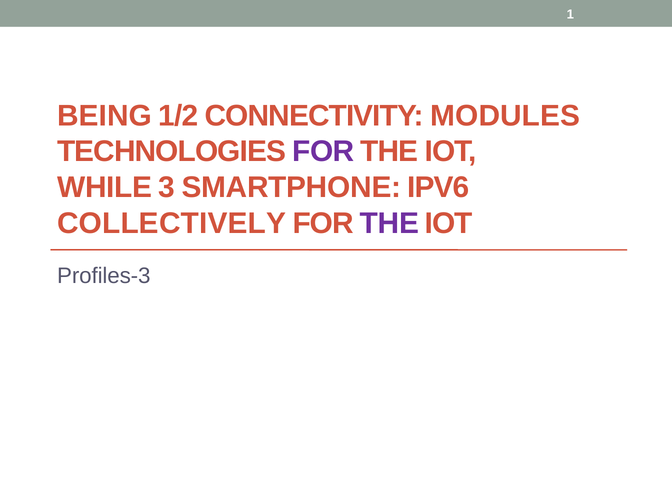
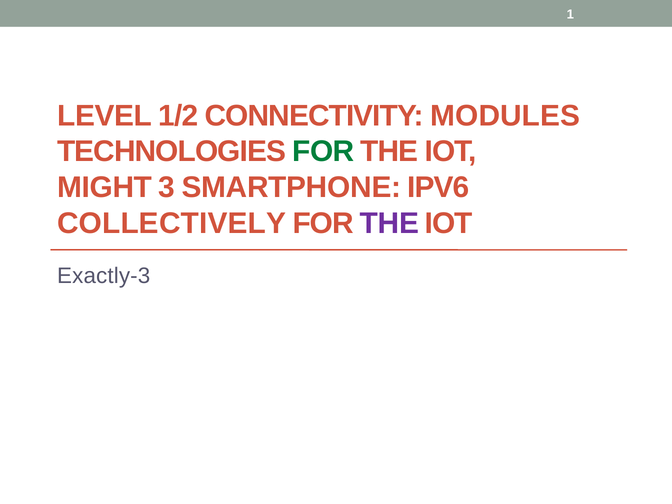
BEING: BEING -> LEVEL (105, 116)
FOR colour: purple -> green (323, 152)
WHILE: WHILE -> MIGHT (105, 187)
Profiles-3: Profiles-3 -> Exactly-3 (104, 276)
